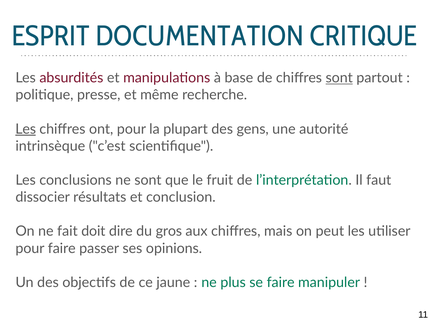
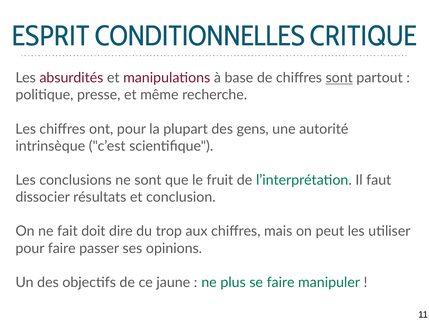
DOCUMENTATION: DOCUMENTATION -> CONDITIONNELLES (200, 36)
Les underline: present -> none (26, 129)
gros: gros -> trop (169, 232)
